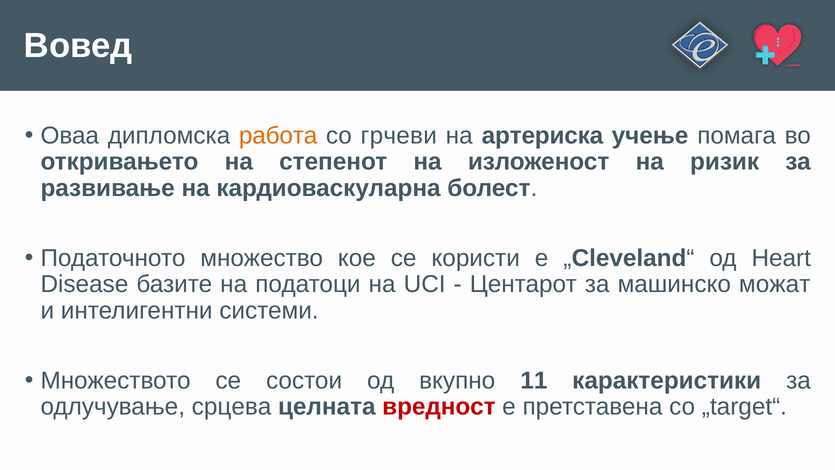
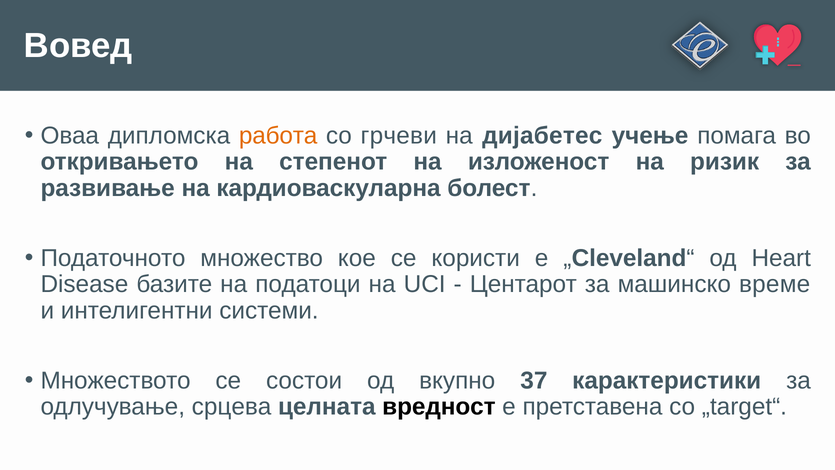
артериска: артериска -> дијабетес (542, 135)
можат: можат -> време (775, 284)
11: 11 -> 37 (534, 380)
вредност colour: red -> black (439, 406)
